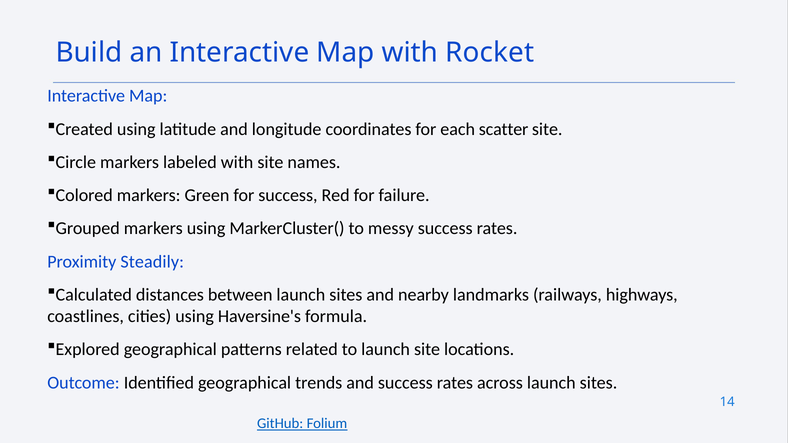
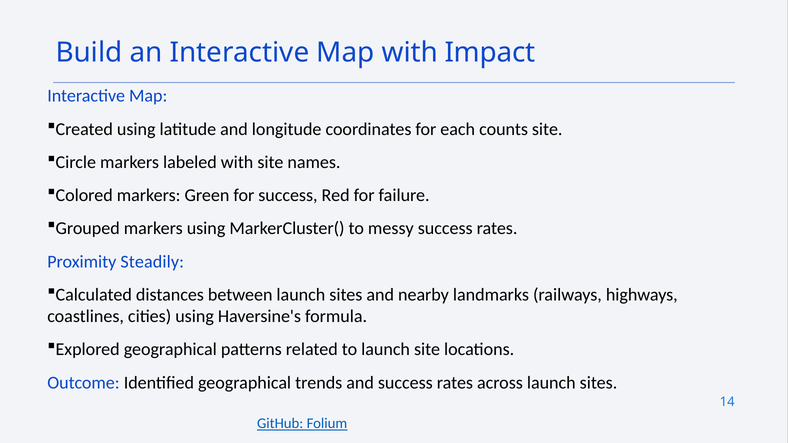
Rocket: Rocket -> Impact (490, 53)
scatter: scatter -> counts (504, 129)
